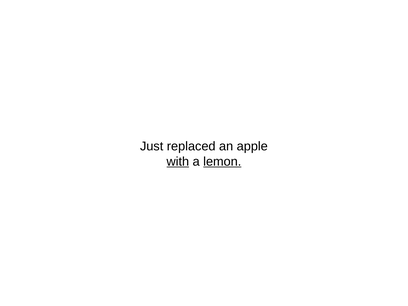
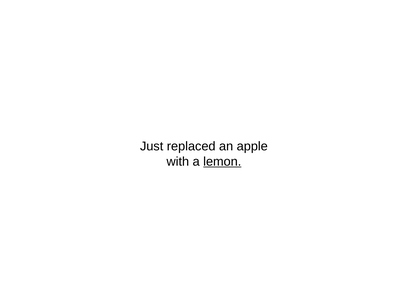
with underline: present -> none (178, 162)
